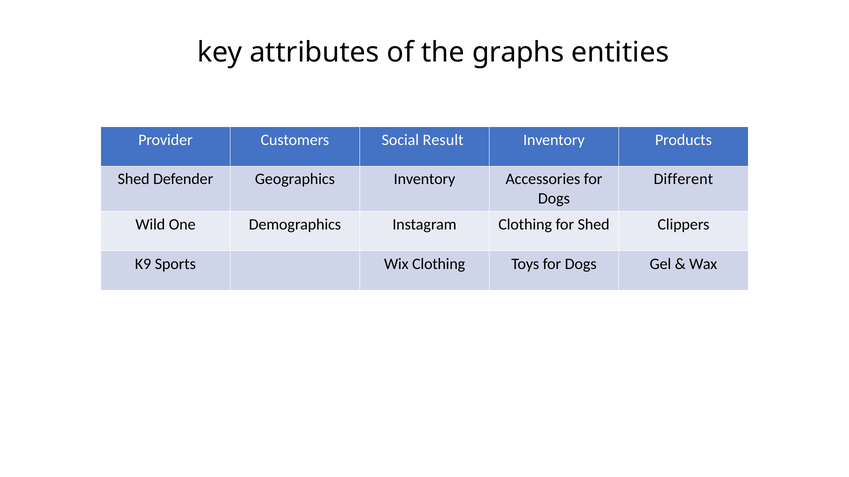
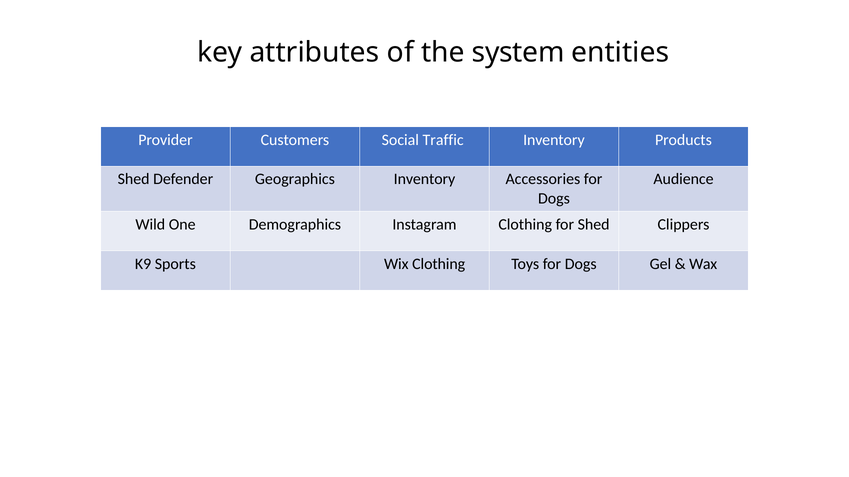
graphs: graphs -> system (518, 52)
Result: Result -> Traffic (443, 140)
Different: Different -> Audience (683, 179)
